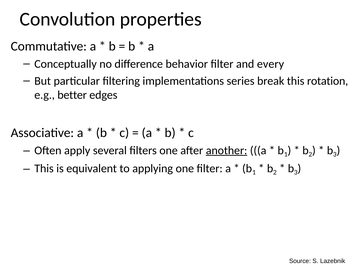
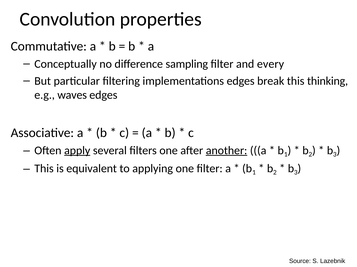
behavior: behavior -> sampling (187, 64)
implementations series: series -> edges (241, 81)
rotation: rotation -> thinking (328, 81)
better: better -> waves (72, 95)
apply underline: none -> present (77, 151)
